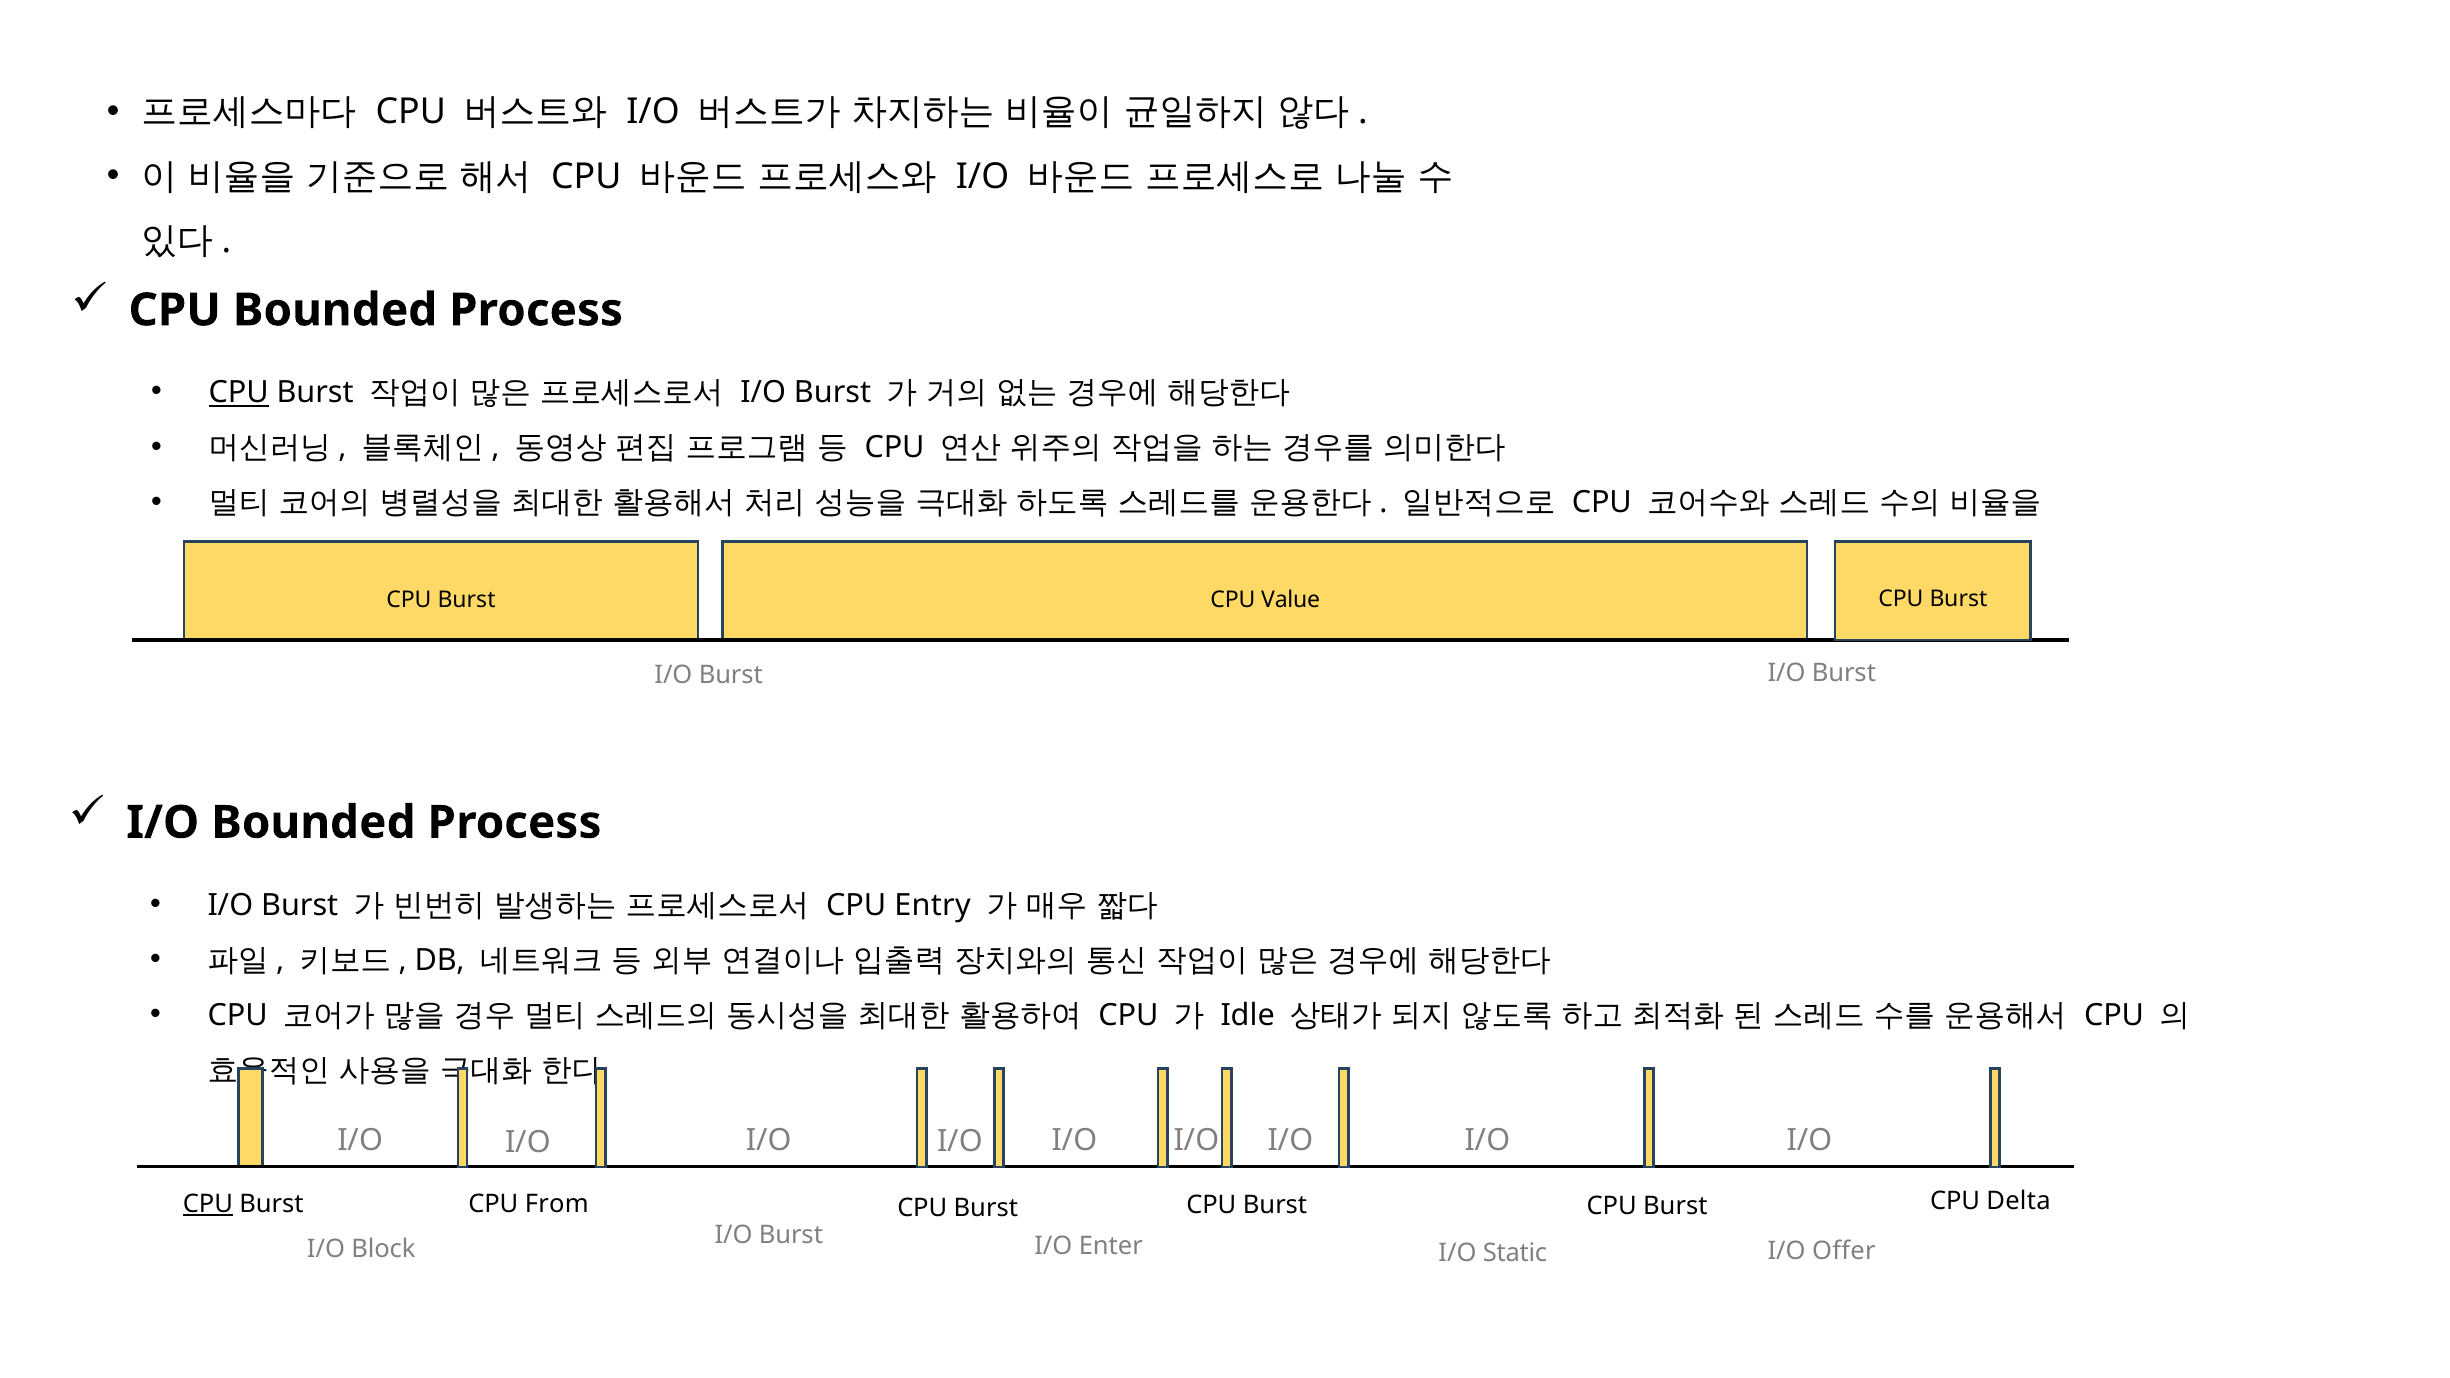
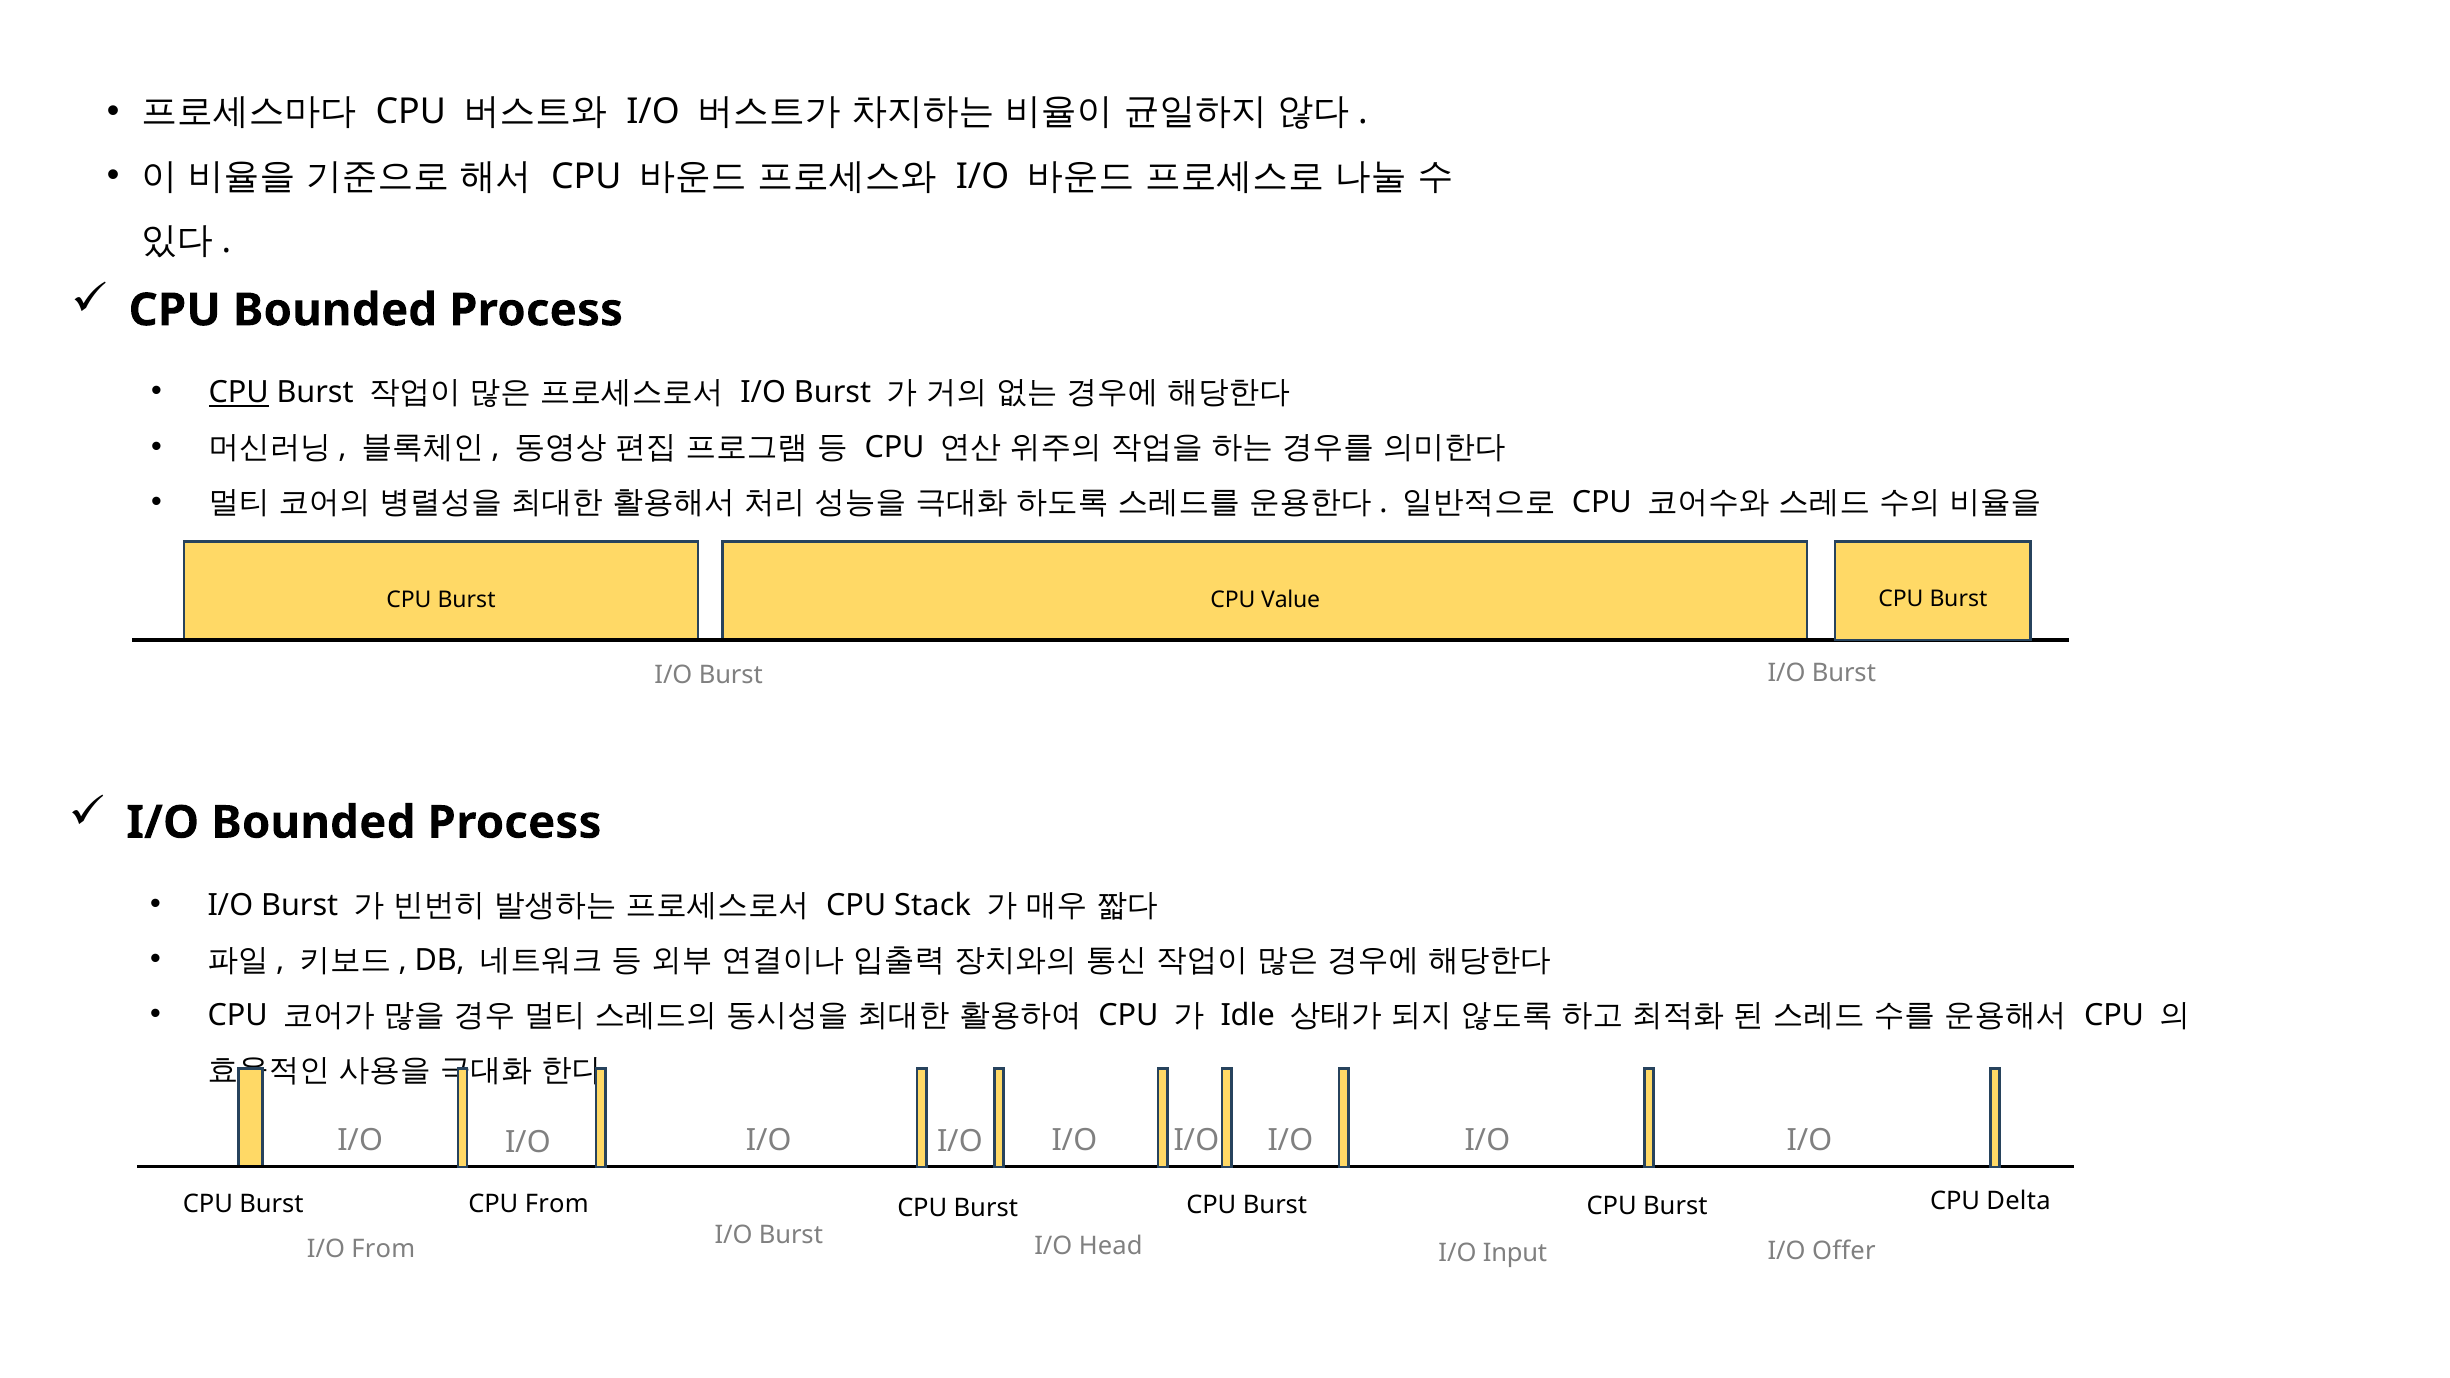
Entry: Entry -> Stack (933, 905)
CPU underline: present -> none (208, 1204)
Enter: Enter -> Head (1111, 1246)
Static: Static -> Input (1515, 1254)
I/O Block: Block -> From (383, 1249)
